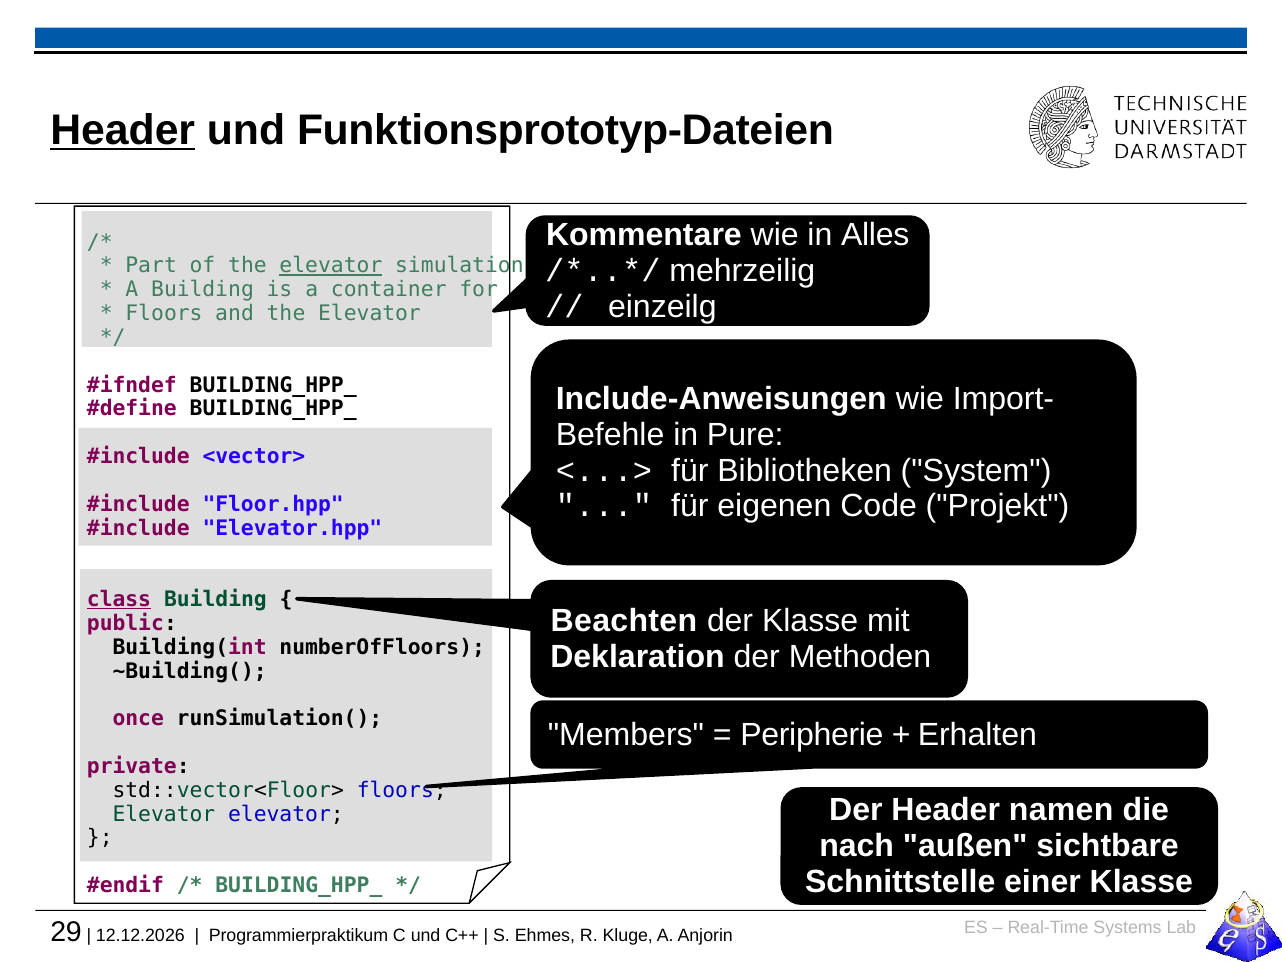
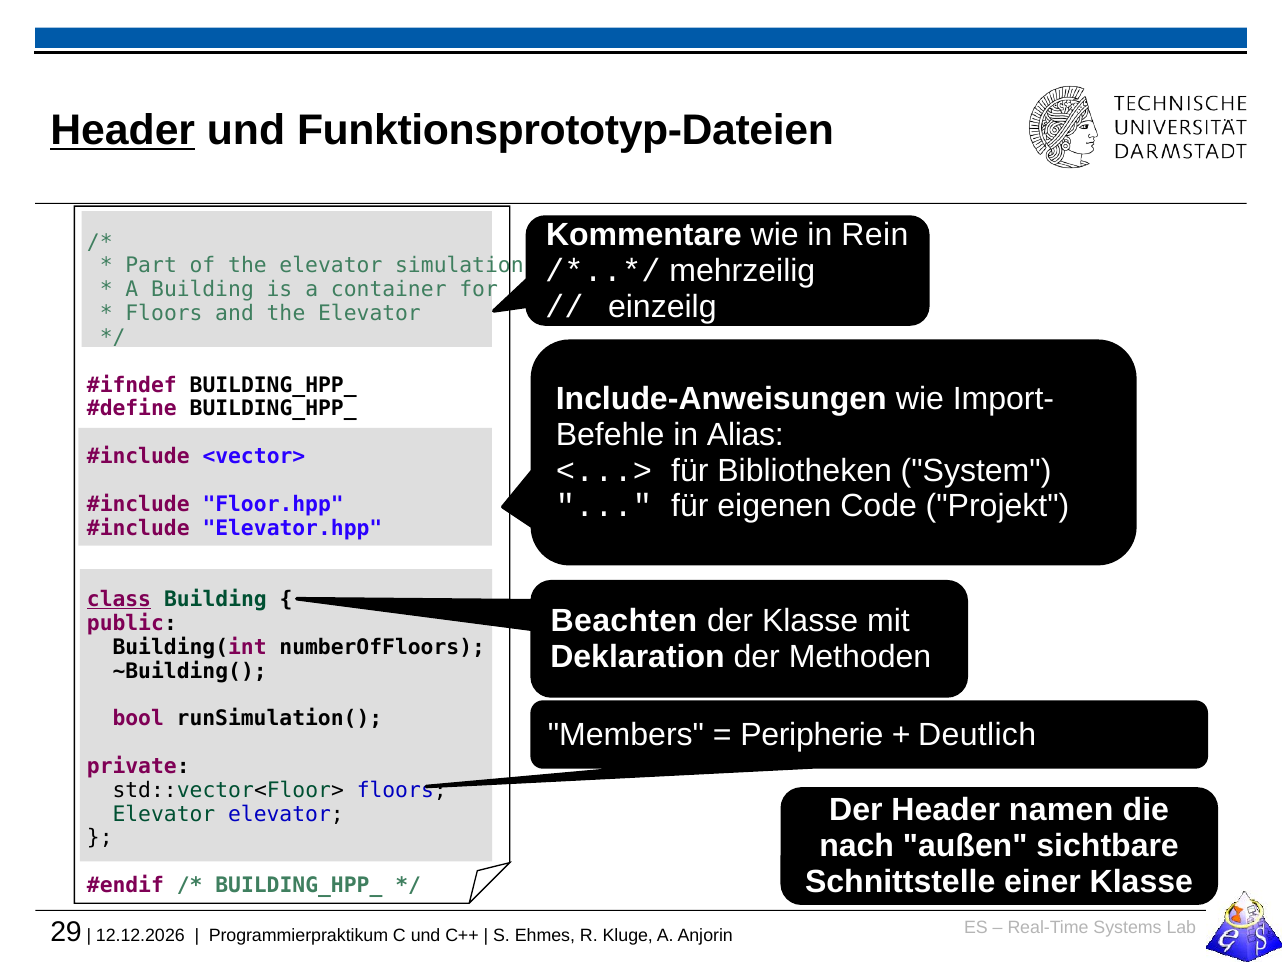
Alles: Alles -> Rein (875, 235)
elevator underline: present -> none (331, 266)
Pure: Pure -> Alias (745, 434)
once: once -> bool (138, 718)
Erhalten: Erhalten -> Deutlich (977, 734)
